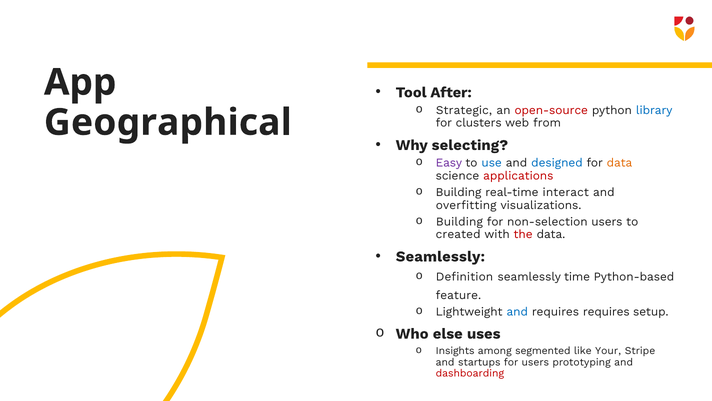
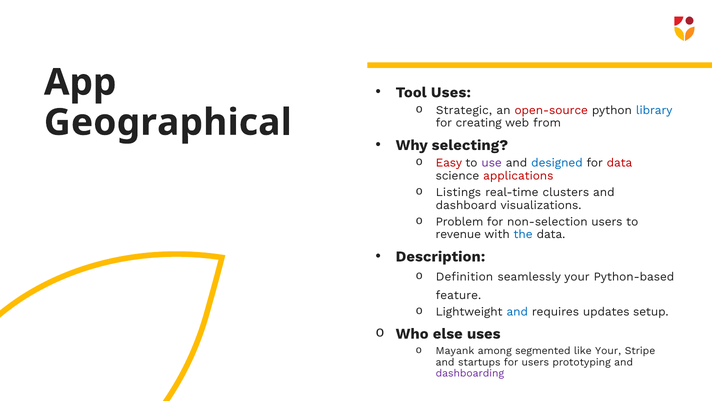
Tool After: After -> Uses (451, 92)
clusters: clusters -> creating (479, 123)
Easy colour: purple -> red (449, 163)
use colour: blue -> purple (492, 163)
data colour: orange -> red (619, 163)
Building: Building -> Listings (458, 192)
interact: interact -> clusters (566, 192)
overfitting: overfitting -> dashboard (466, 205)
Building: Building -> Problem (459, 221)
created: created -> revenue (458, 234)
the colour: red -> blue (523, 234)
Seamlessly: Seamlessly -> Description (440, 256)
seamlessly time: time -> your (577, 276)
requires requires: requires -> updates (606, 311)
Insights: Insights -> Mayank (455, 350)
dashboarding colour: red -> purple (470, 373)
